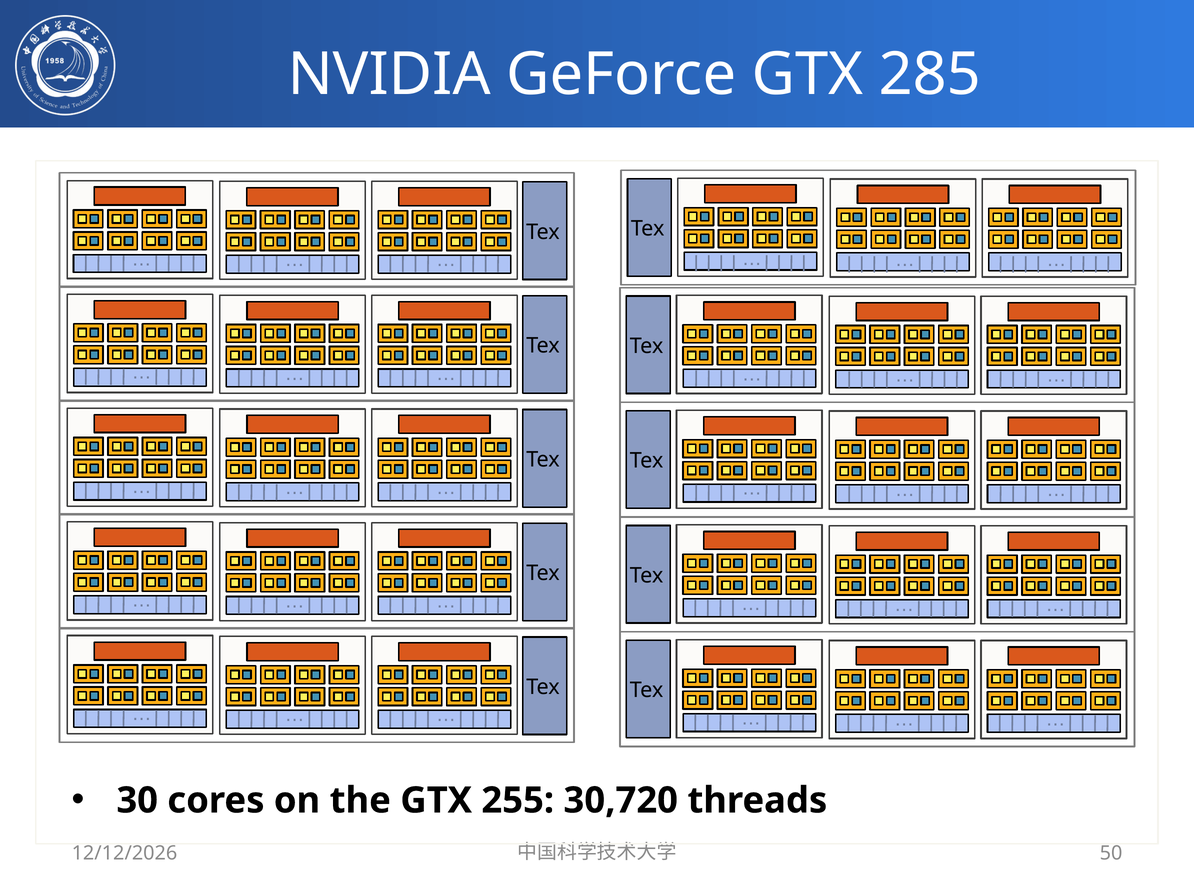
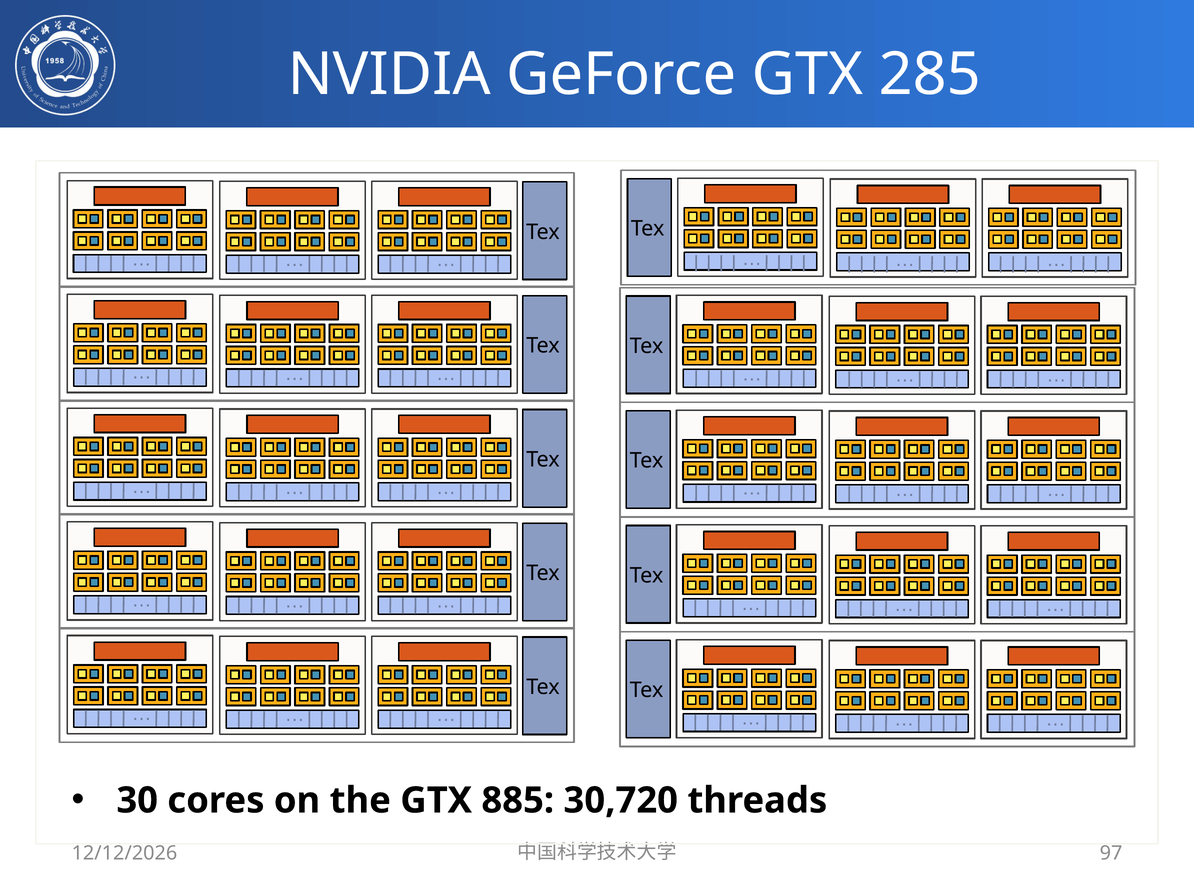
255: 255 -> 885 (518, 801)
50: 50 -> 97 (1111, 854)
